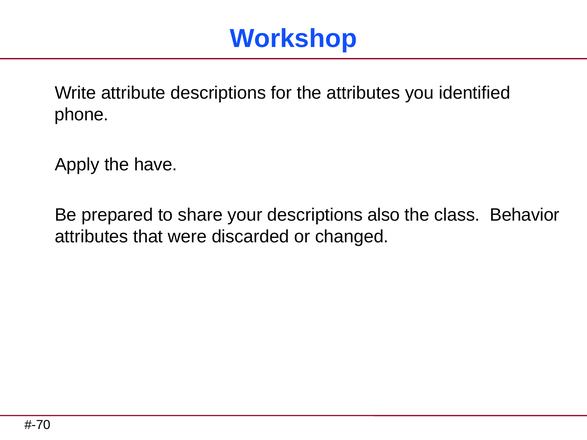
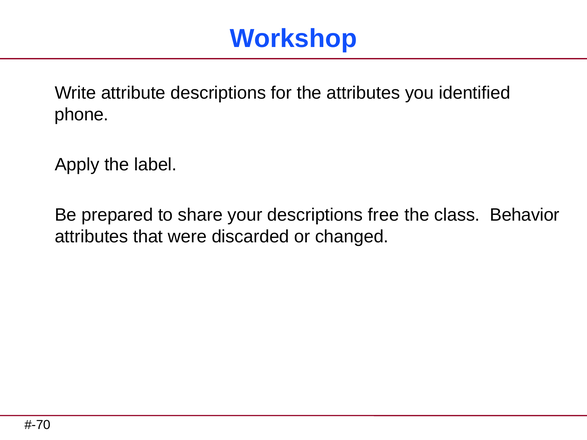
have: have -> label (156, 165)
also: also -> free (384, 215)
